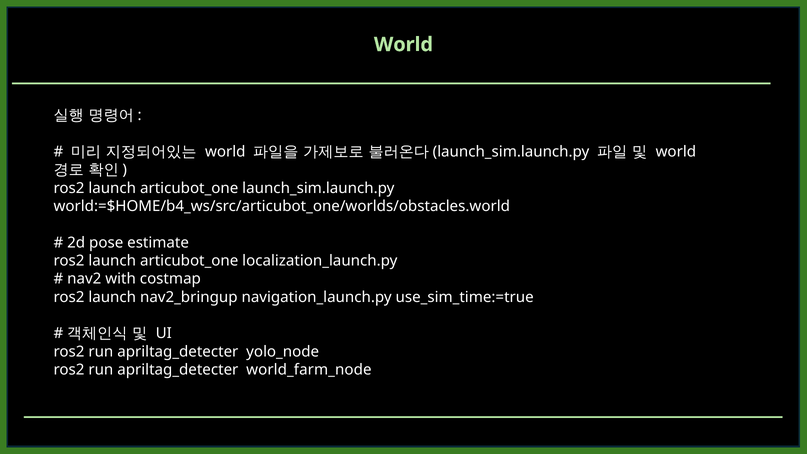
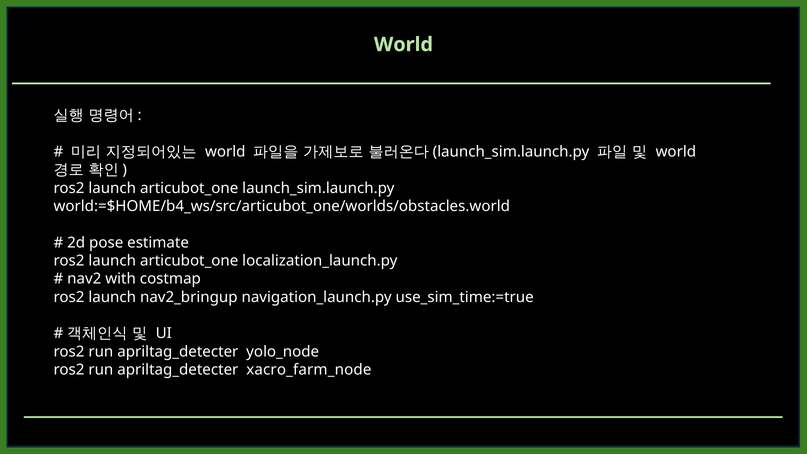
world_farm_node: world_farm_node -> xacro_farm_node (309, 370)
